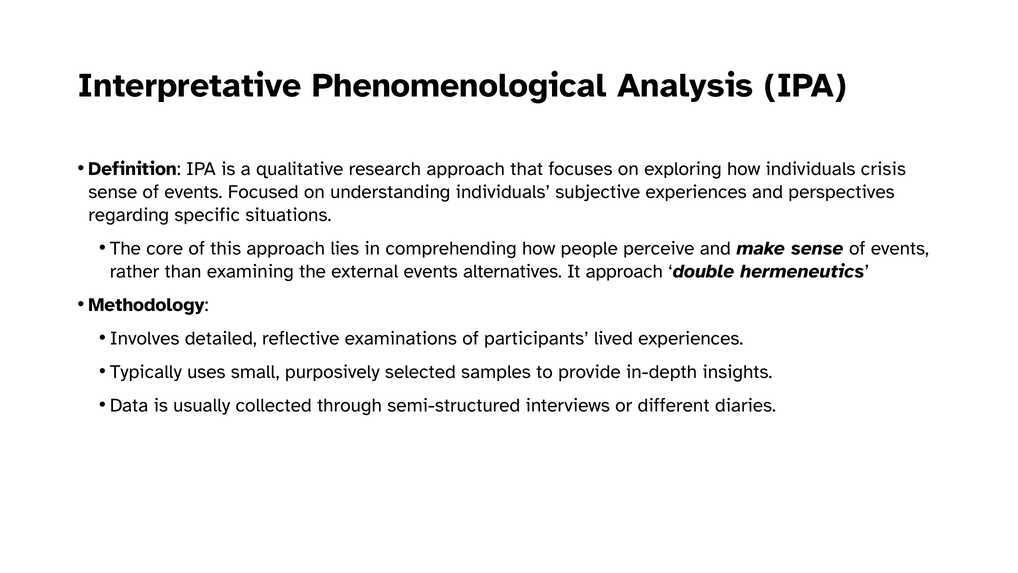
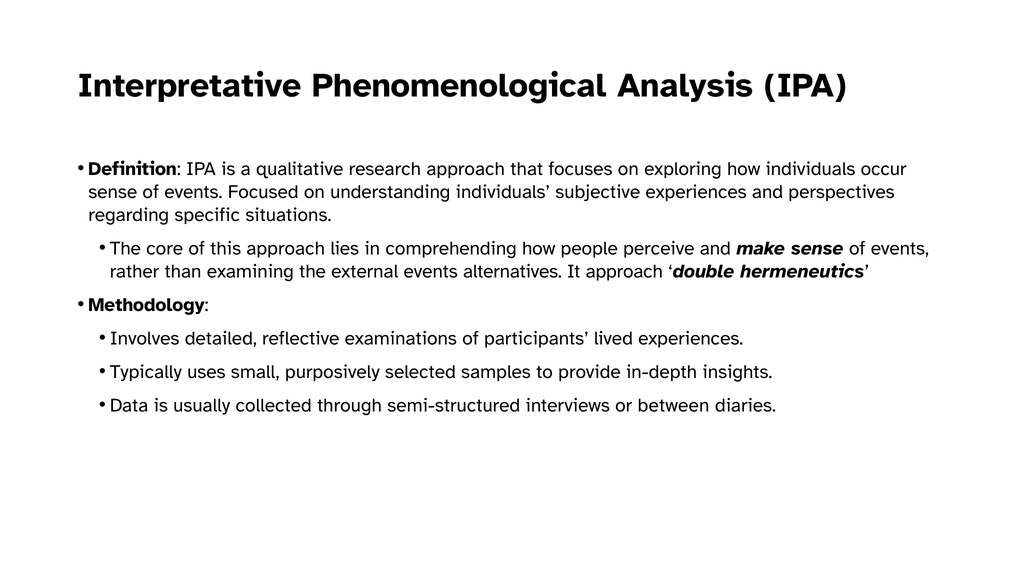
crisis: crisis -> occur (884, 169)
different: different -> between (674, 405)
